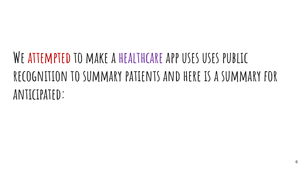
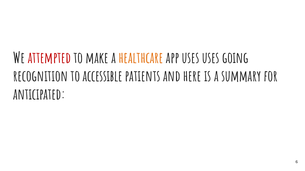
healthcare colour: purple -> orange (141, 58)
public: public -> going (235, 58)
to summary: summary -> accessible (103, 77)
